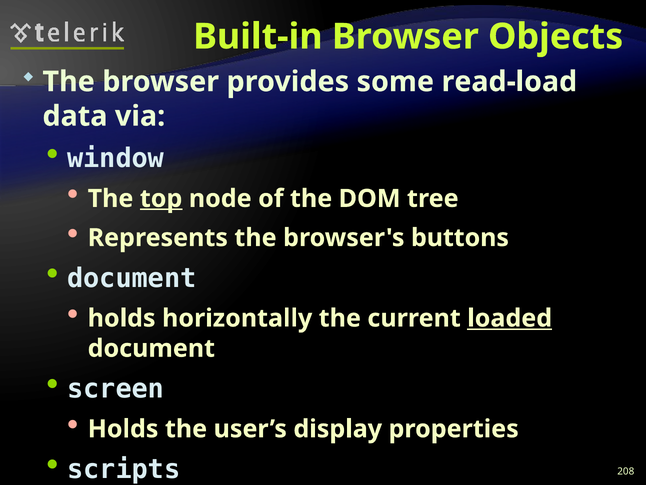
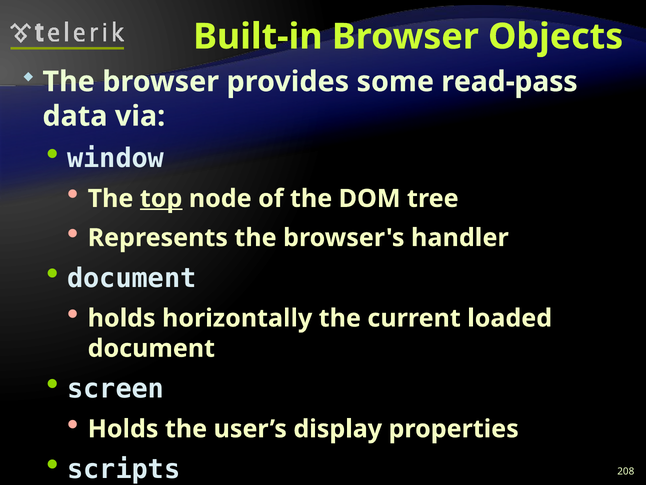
read-load: read-load -> read-pass (509, 82)
buttons: buttons -> handler (460, 238)
loaded underline: present -> none (510, 318)
